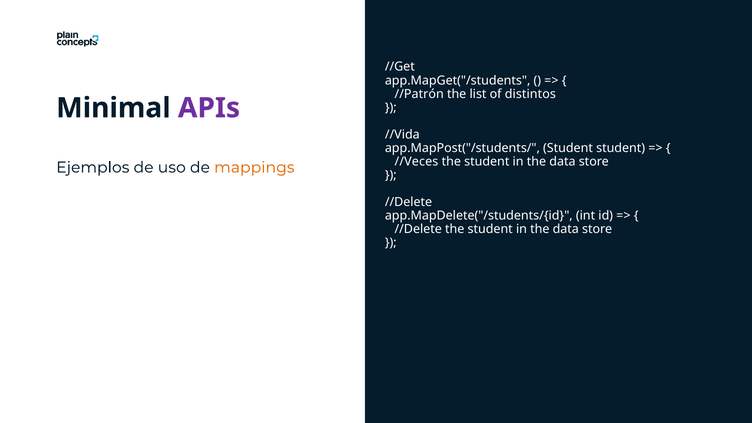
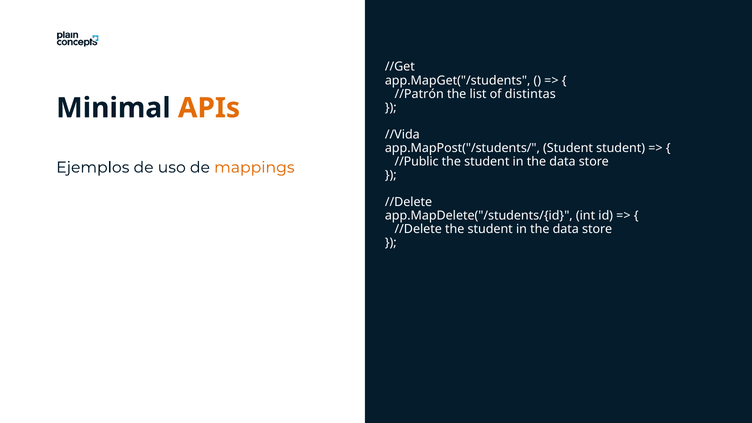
distintos: distintos -> distintas (530, 94)
APIs colour: purple -> orange (209, 108)
//Veces: //Veces -> //Public (417, 162)
